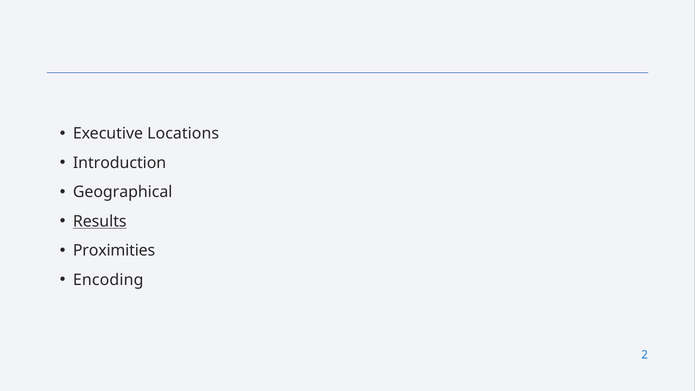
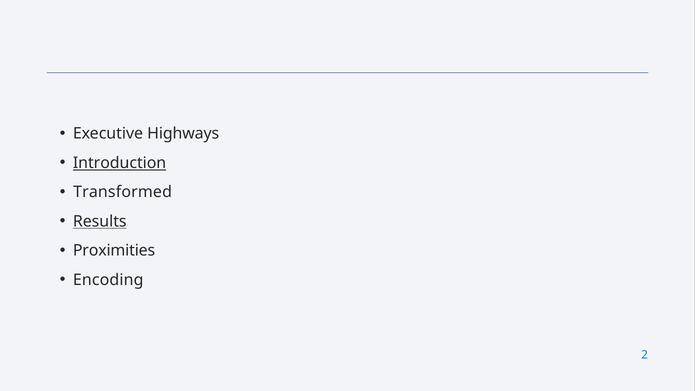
Locations: Locations -> Highways (183, 134)
Introduction underline: none -> present (120, 163)
Geographical: Geographical -> Transformed (123, 192)
